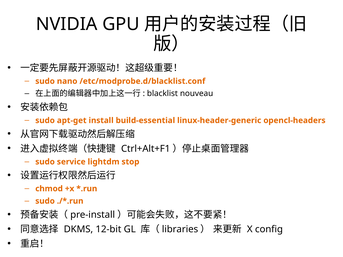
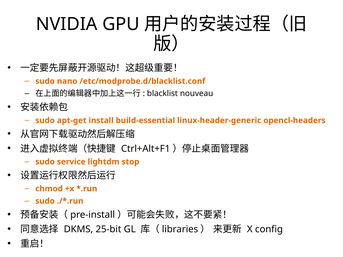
12-bit: 12-bit -> 25-bit (108, 229)
